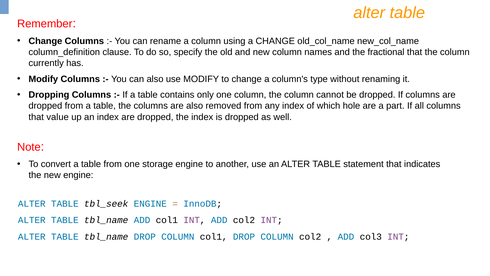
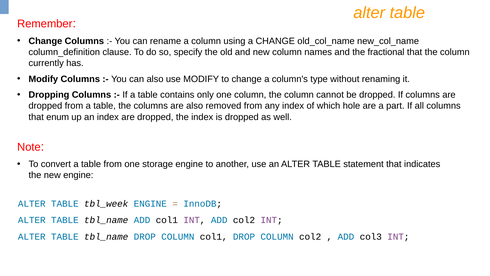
value: value -> enum (58, 117)
tbl_seek: tbl_seek -> tbl_week (106, 203)
